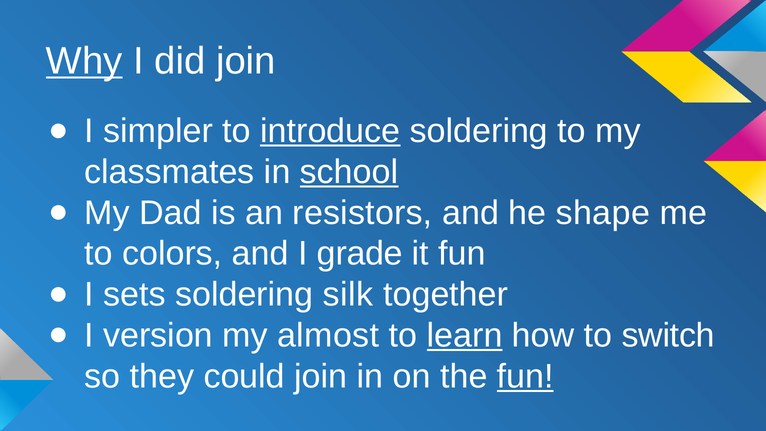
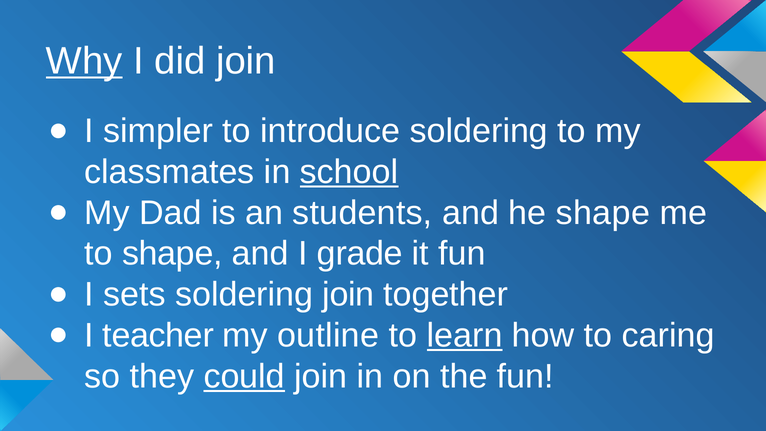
introduce underline: present -> none (330, 131)
resistors: resistors -> students (362, 213)
to colors: colors -> shape (172, 254)
soldering silk: silk -> join (348, 294)
version: version -> teacher (158, 335)
almost: almost -> outline (328, 335)
switch: switch -> caring (668, 335)
could underline: none -> present (244, 376)
fun underline: present -> none (525, 376)
